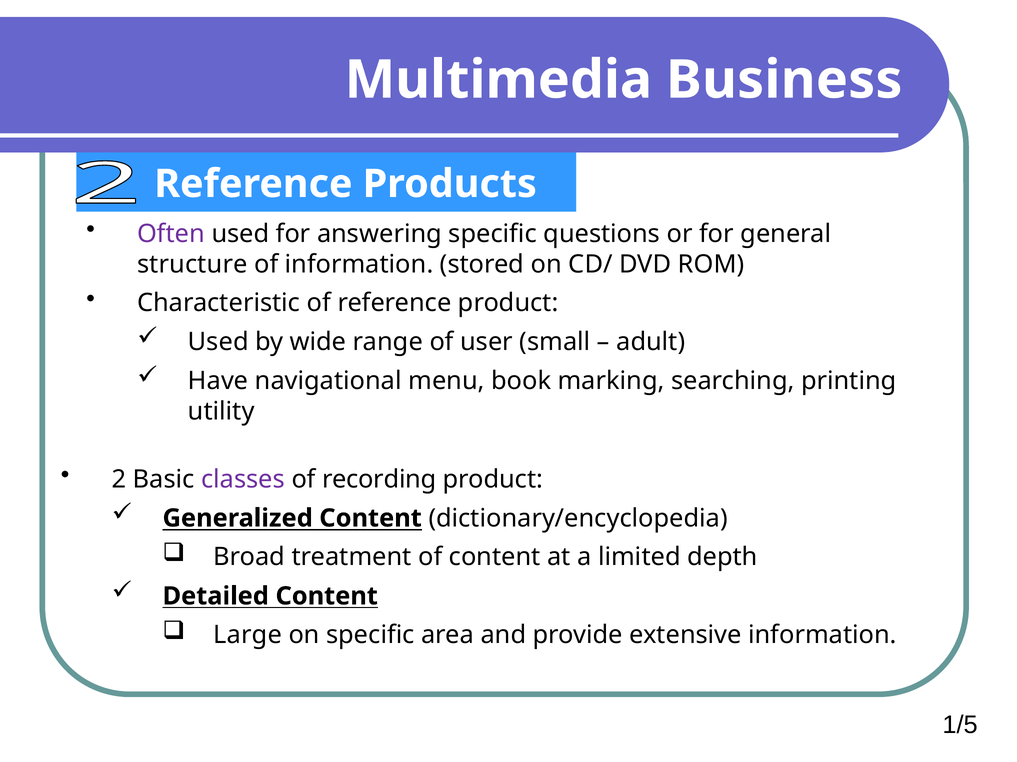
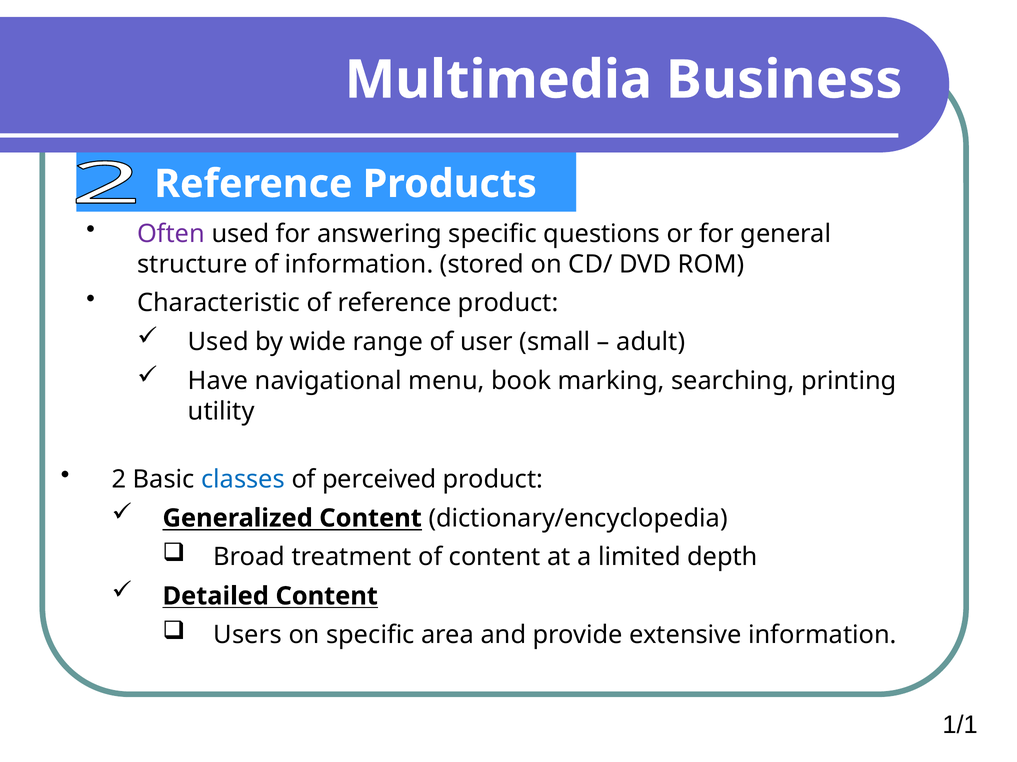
classes colour: purple -> blue (243, 480)
recording: recording -> perceived (379, 480)
Large: Large -> Users (248, 636)
1/5: 1/5 -> 1/1 (960, 725)
